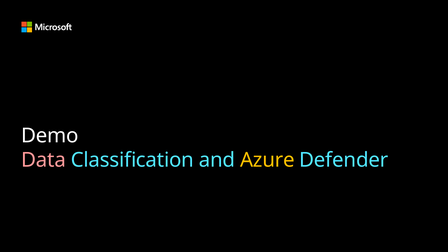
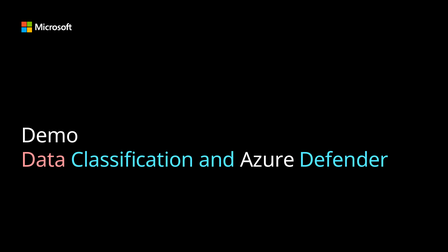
Azure colour: yellow -> white (267, 160)
